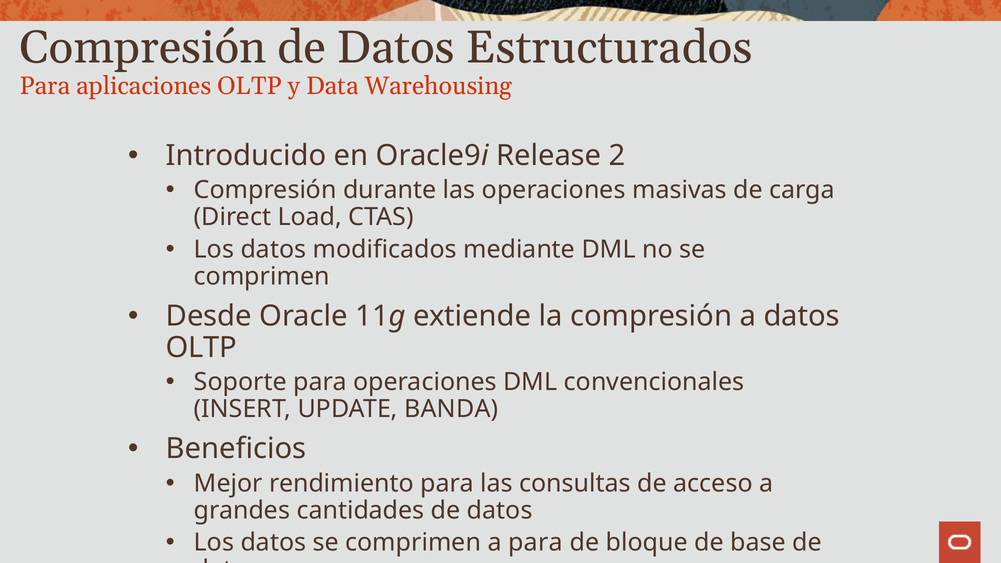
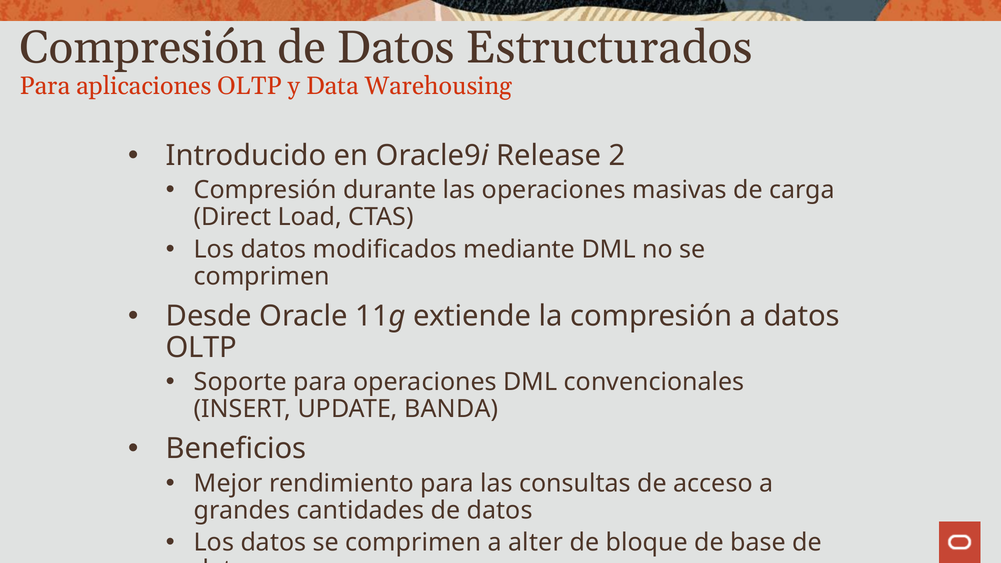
a para: para -> alter (536, 543)
